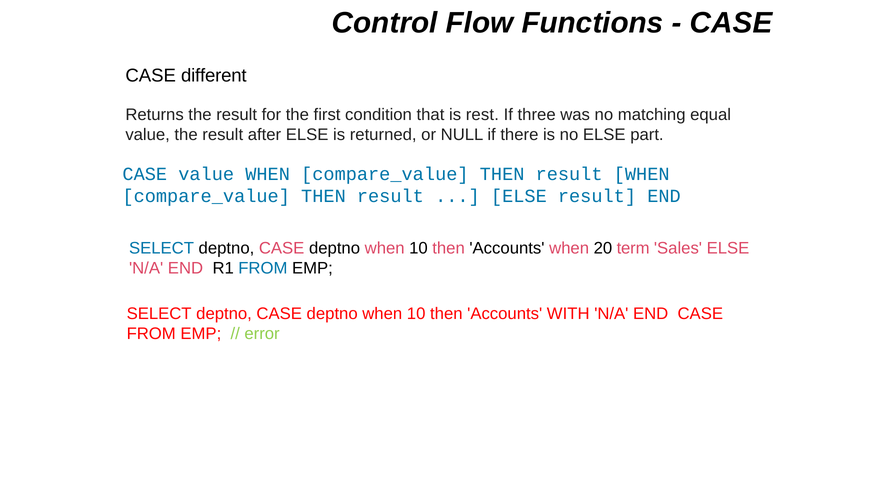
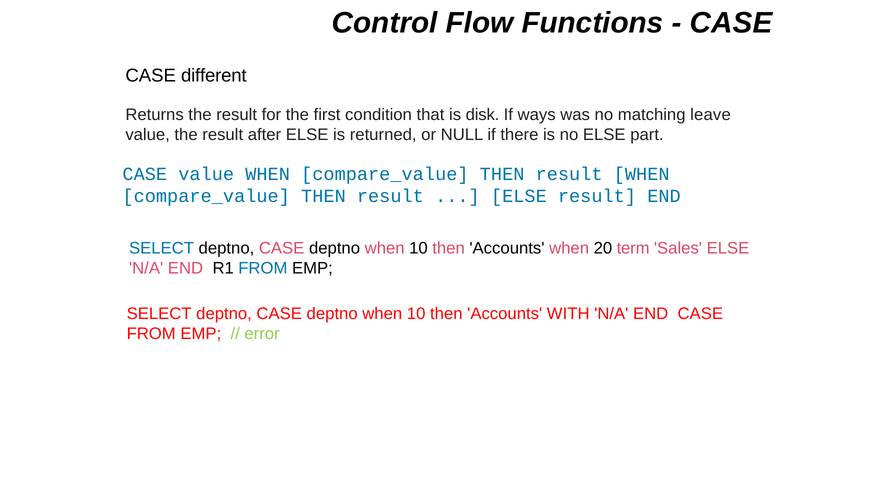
rest: rest -> disk (482, 115)
three: three -> ways (537, 115)
equal: equal -> leave (711, 115)
